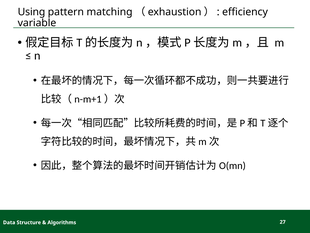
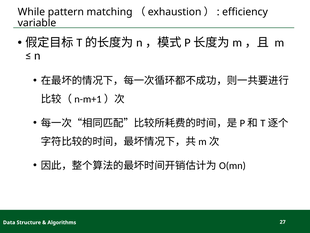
Using: Using -> While (31, 12)
